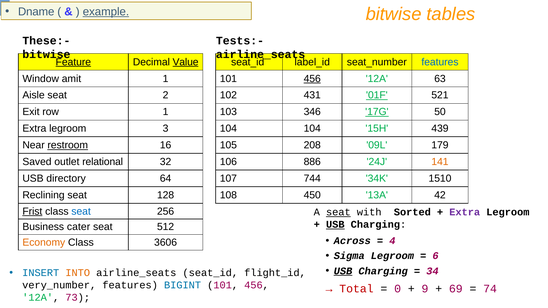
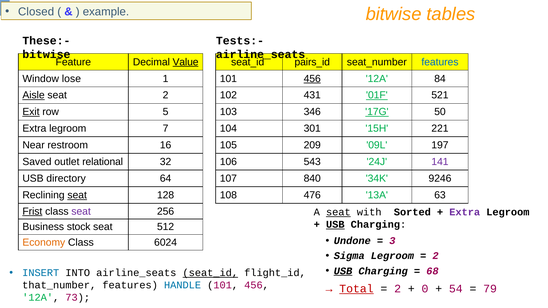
Dname: Dname -> Closed (36, 12)
example underline: present -> none (106, 12)
Feature underline: present -> none (73, 62)
label_id: label_id -> pairs_id (312, 62)
amit: amit -> lose (71, 79)
63: 63 -> 84 (440, 79)
Aisle underline: none -> present (34, 95)
Exit underline: none -> present (31, 112)
row 1: 1 -> 5 (166, 112)
3: 3 -> 7 (166, 129)
104 104: 104 -> 301 (312, 129)
439: 439 -> 221 (440, 129)
restroom underline: present -> none (68, 145)
208: 208 -> 209 (312, 145)
179: 179 -> 197 (440, 145)
886: 886 -> 543 (312, 162)
141 colour: orange -> purple (440, 162)
744: 744 -> 840 (312, 179)
1510: 1510 -> 9246 (440, 179)
seat underline: none -> present (77, 195)
450: 450 -> 476 (312, 195)
42: 42 -> 63 (440, 195)
seat colour: blue -> purple (81, 211)
cater: cater -> stock (79, 227)
Across: Across -> Undone (352, 241)
4: 4 -> 3 (392, 241)
3606: 3606 -> 6024 (166, 243)
6: 6 -> 2 (436, 256)
34: 34 -> 68 (432, 271)
INTO colour: orange -> black (78, 273)
seat_id underline: none -> present (210, 273)
very_number: very_number -> that_number (59, 285)
BIGINT: BIGINT -> HANDLE (183, 285)
Total underline: none -> present (356, 289)
0: 0 -> 2 (398, 289)
9: 9 -> 0 (425, 289)
69: 69 -> 54 (456, 289)
74: 74 -> 79 (490, 289)
